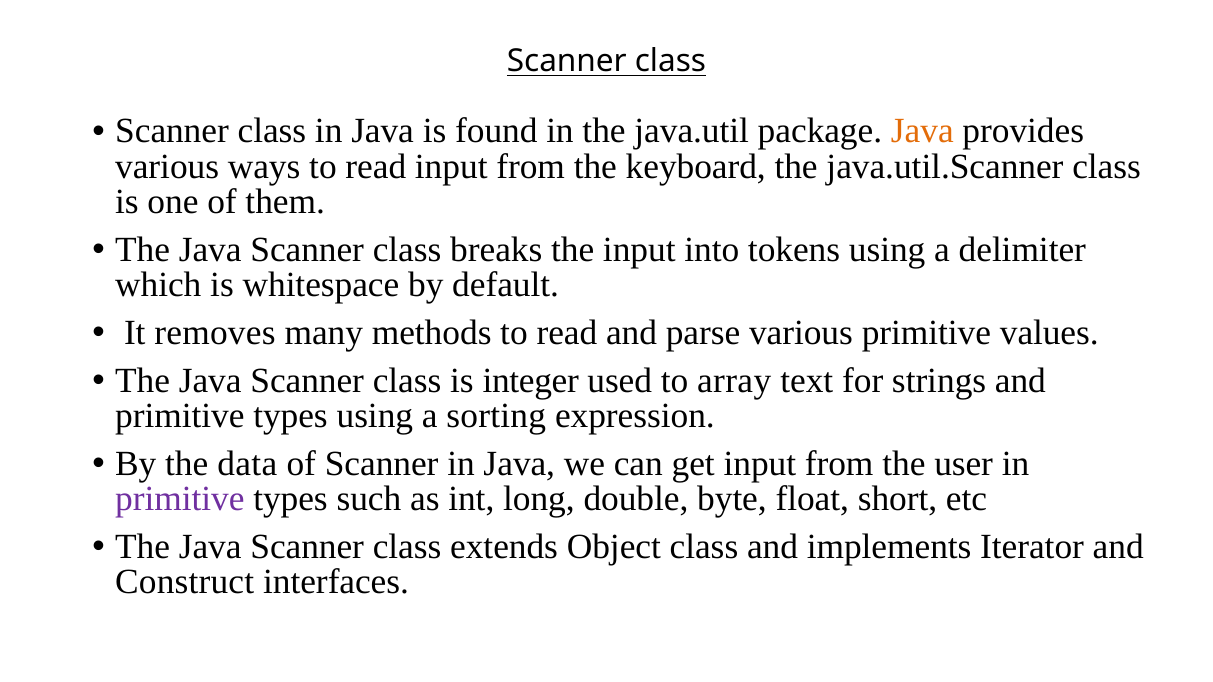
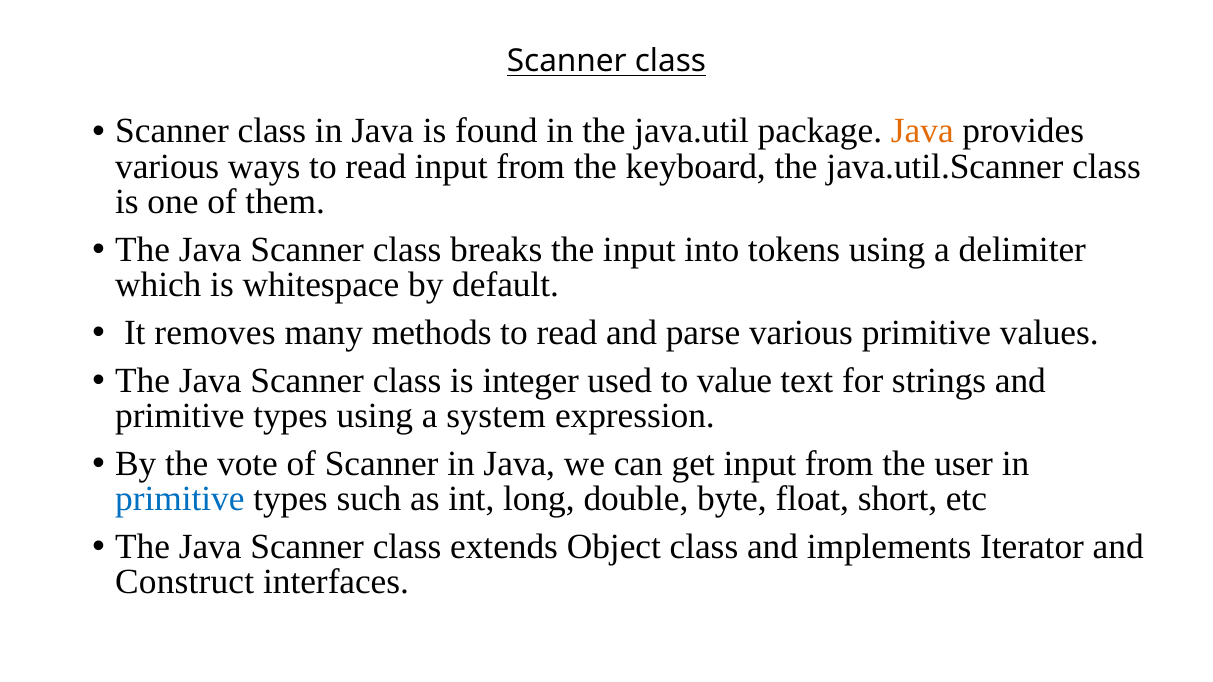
array: array -> value (735, 381)
sorting: sorting -> system (496, 416)
data: data -> vote (248, 464)
primitive colour: purple -> blue (180, 499)
